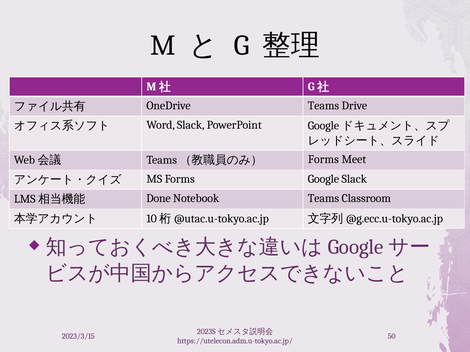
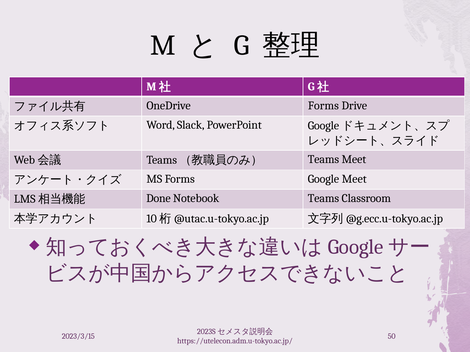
OneDrive Teams: Teams -> Forms (323, 106)
Forms: Forms -> Teams (323, 160)
Google Slack: Slack -> Meet (354, 179)
